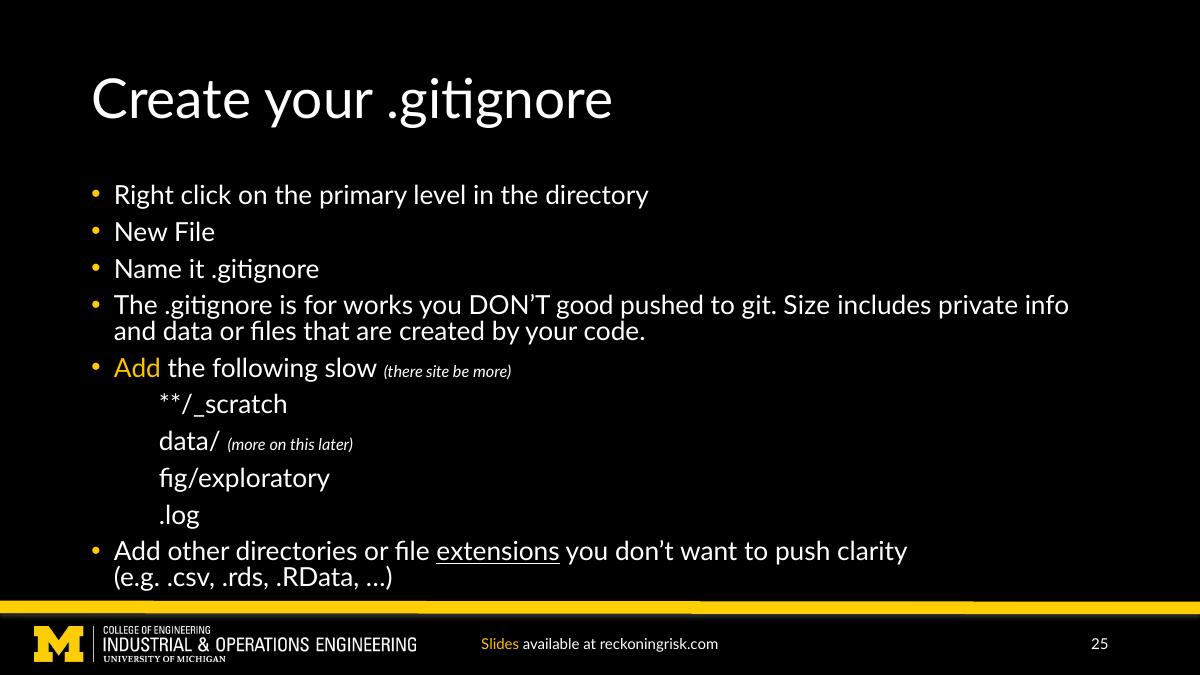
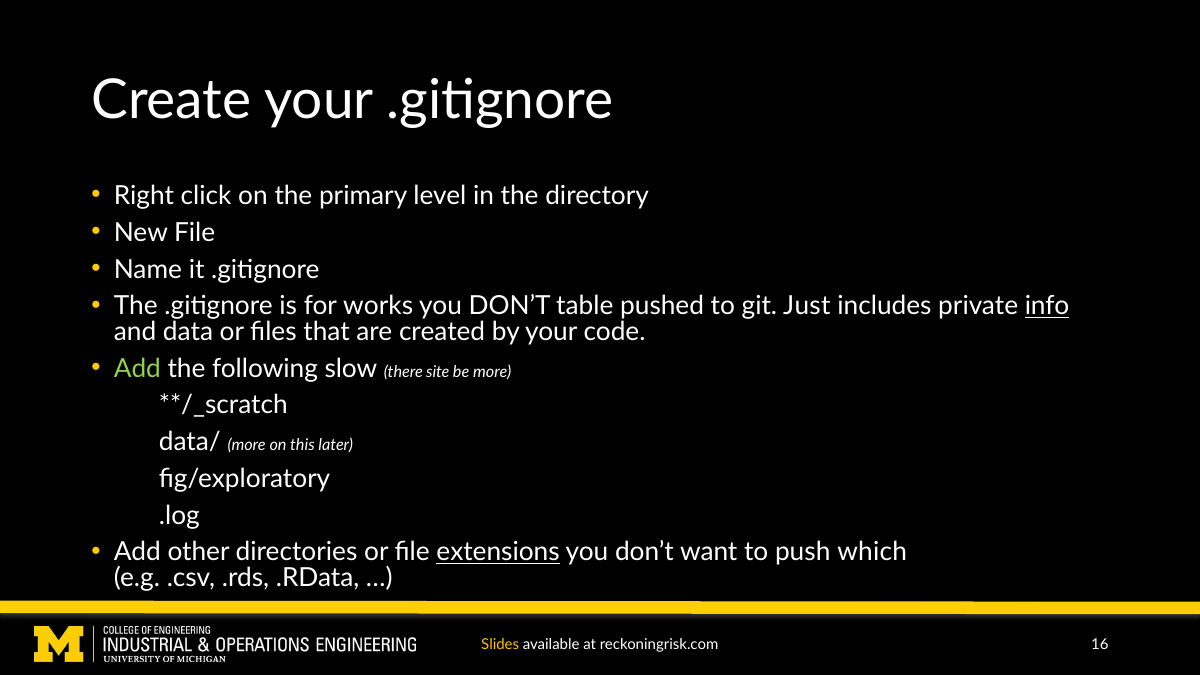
good: good -> table (585, 306)
Size: Size -> Just (807, 306)
info underline: none -> present (1047, 306)
Add colour: yellow -> light green (137, 368)
clarity: clarity -> which (872, 552)
25: 25 -> 16 (1100, 645)
